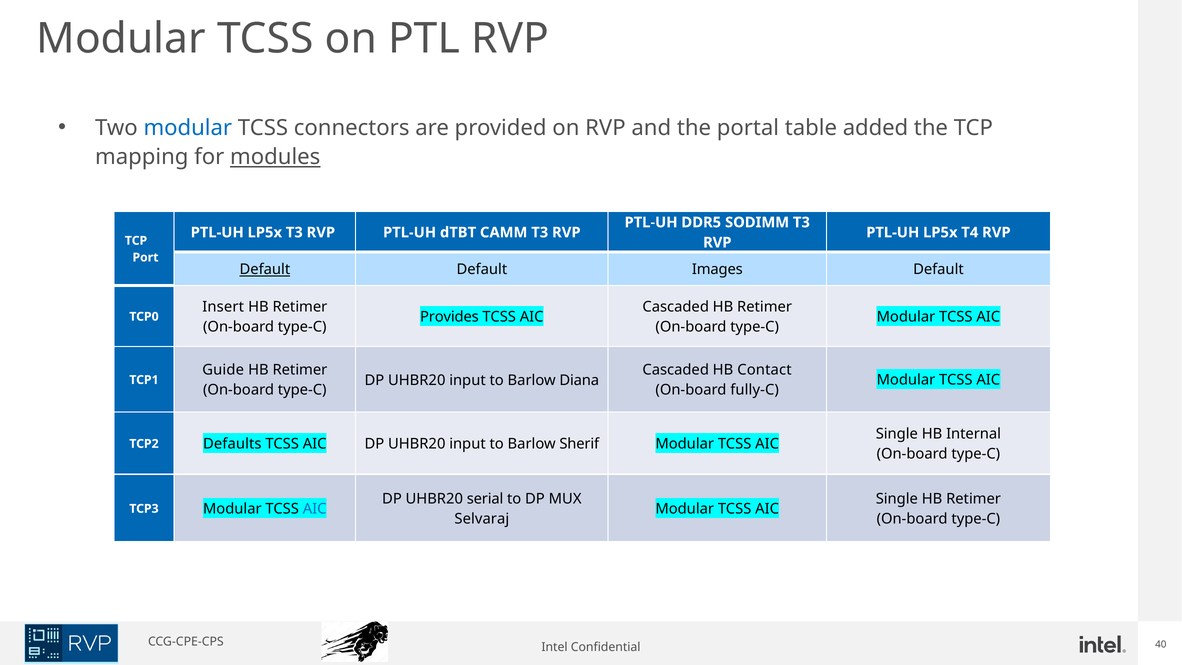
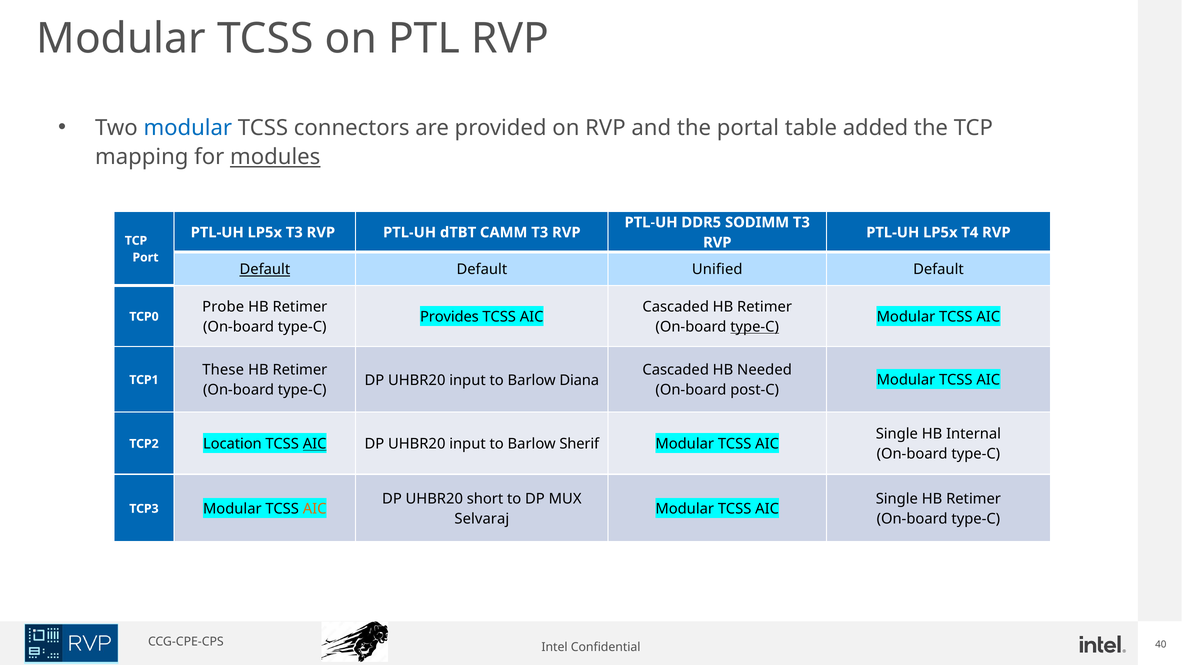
Images: Images -> Unified (717, 269)
Insert: Insert -> Probe (223, 307)
type-C underline: none -> present (755, 327)
Guide: Guide -> These (223, 370)
Contact: Contact -> Needed (764, 370)
fully-C: fully-C -> post-C (755, 390)
Defaults: Defaults -> Location (232, 444)
AIC underline: none -> present (315, 444)
serial: serial -> short (485, 499)
AIC colour: blue -> orange (315, 509)
